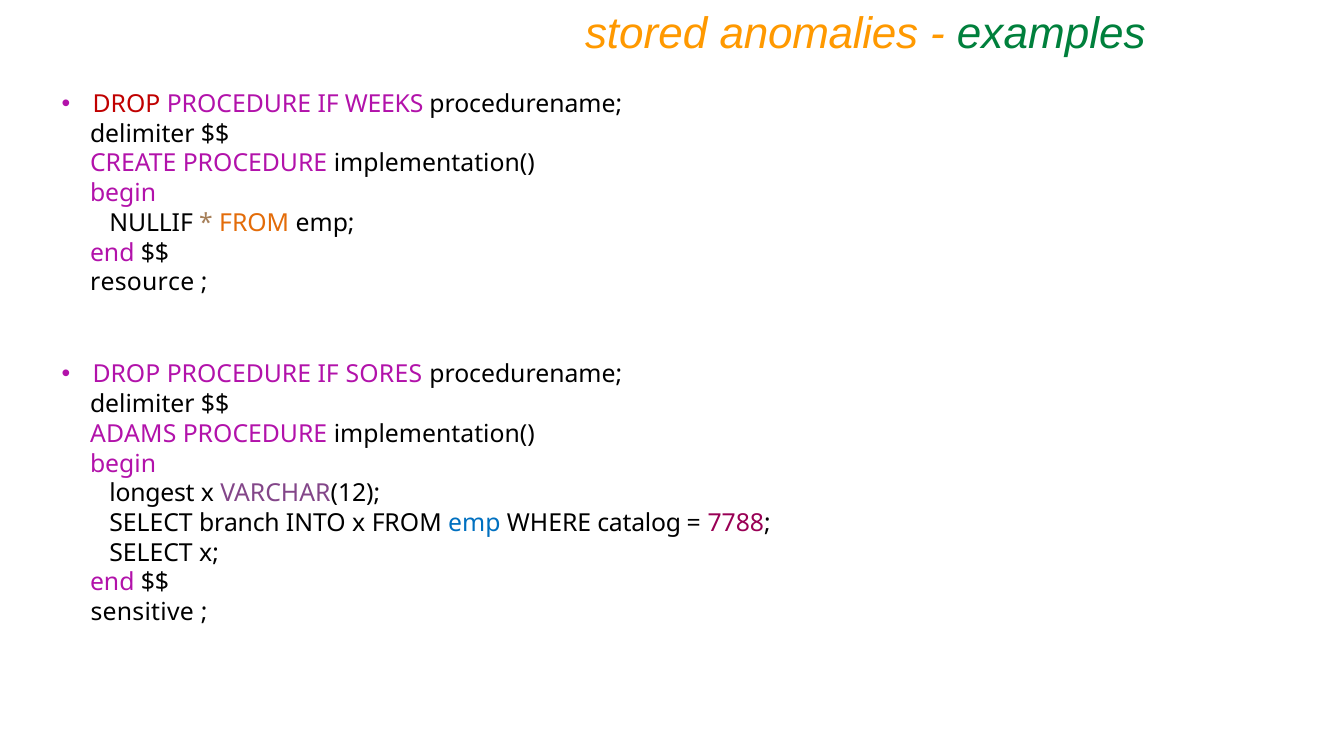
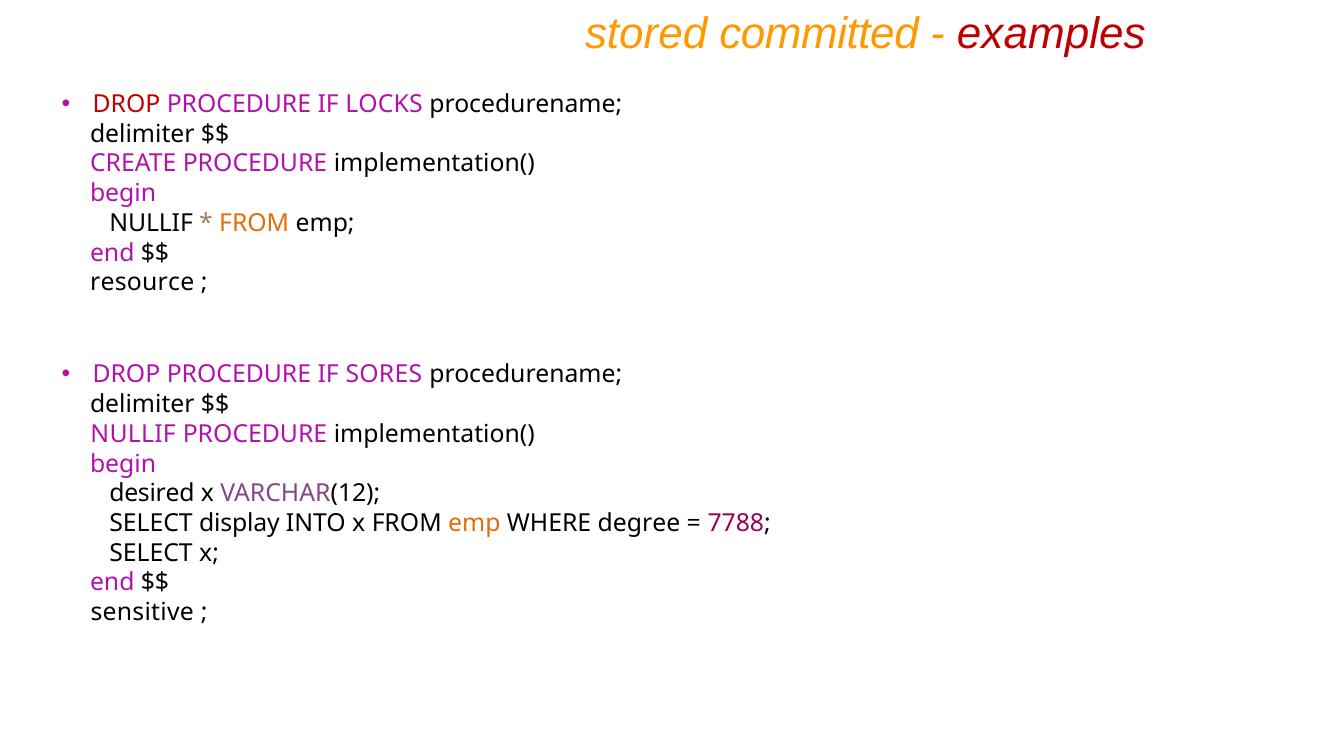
anomalies: anomalies -> committed (819, 34)
examples colour: green -> red (1051, 34)
WEEKS: WEEKS -> LOCKS (384, 104)
ADAMS: ADAMS -> NULLIF (133, 434)
longest: longest -> desired (152, 494)
branch: branch -> display (239, 523)
emp colour: blue -> orange (474, 523)
catalog: catalog -> degree (639, 523)
